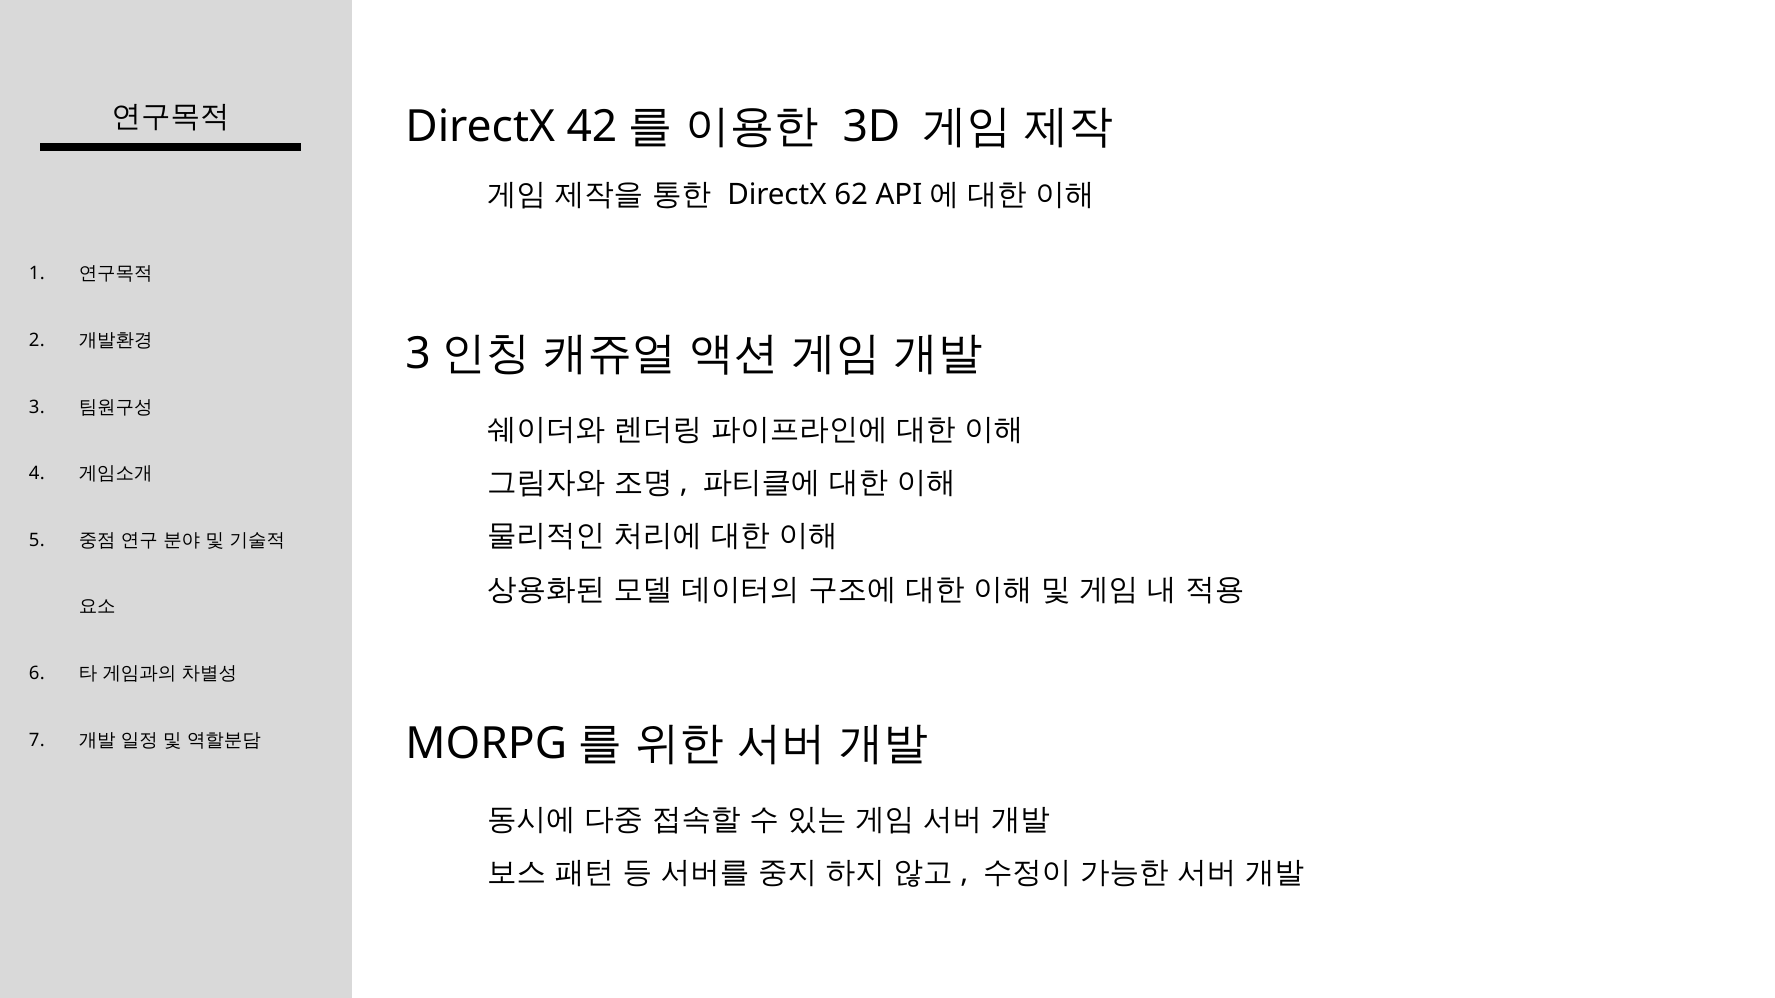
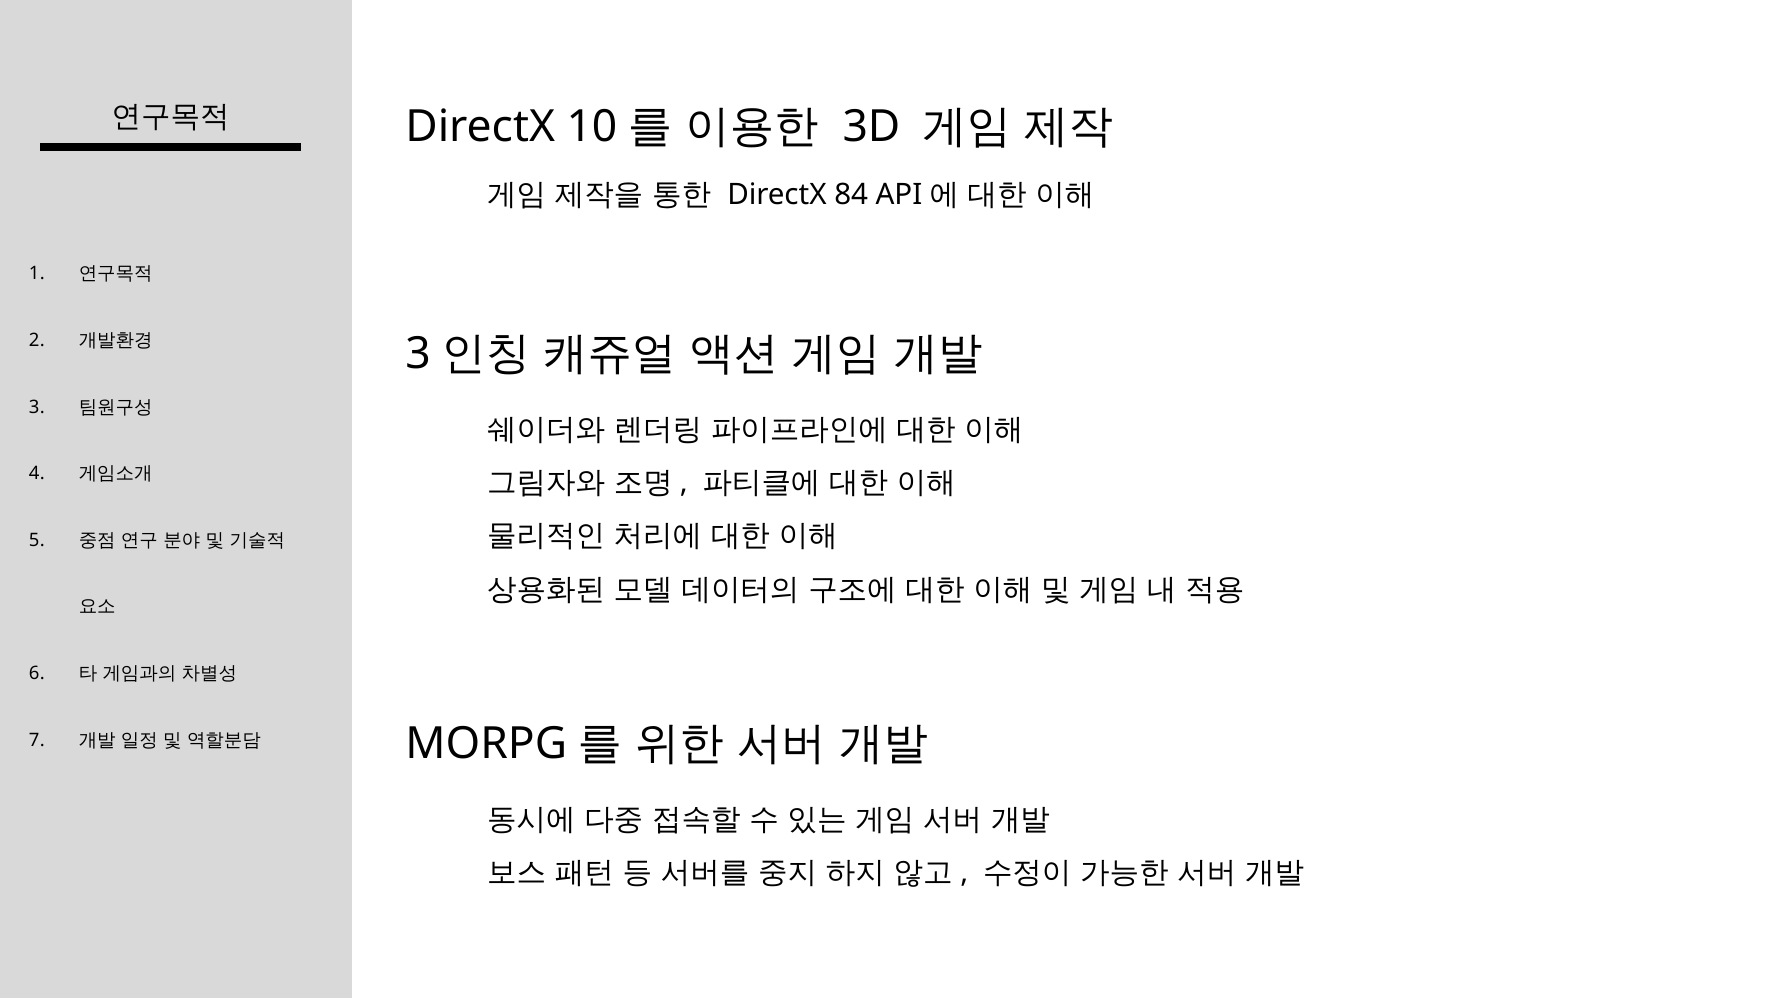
42: 42 -> 10 (592, 127)
62: 62 -> 84 (851, 194)
